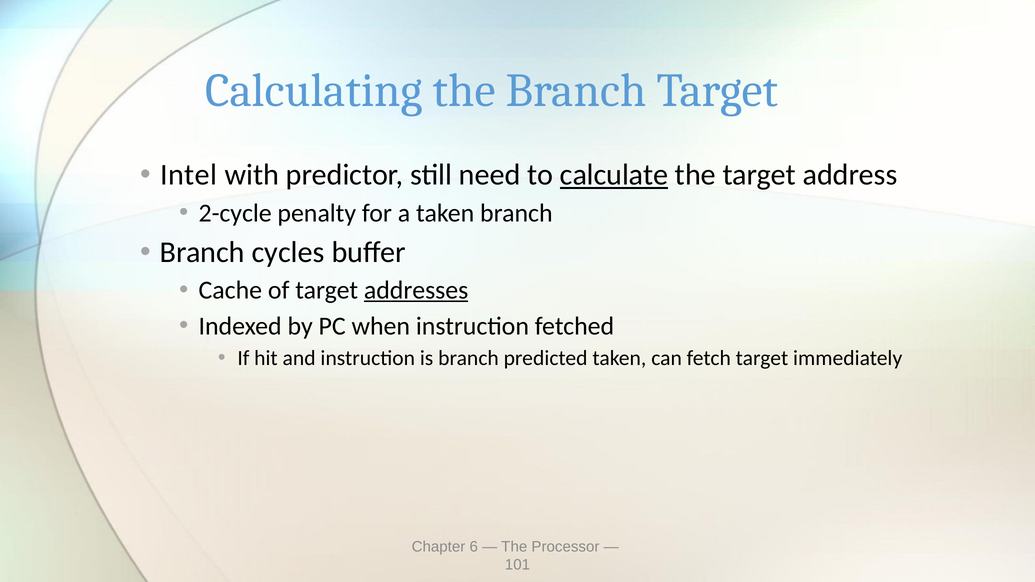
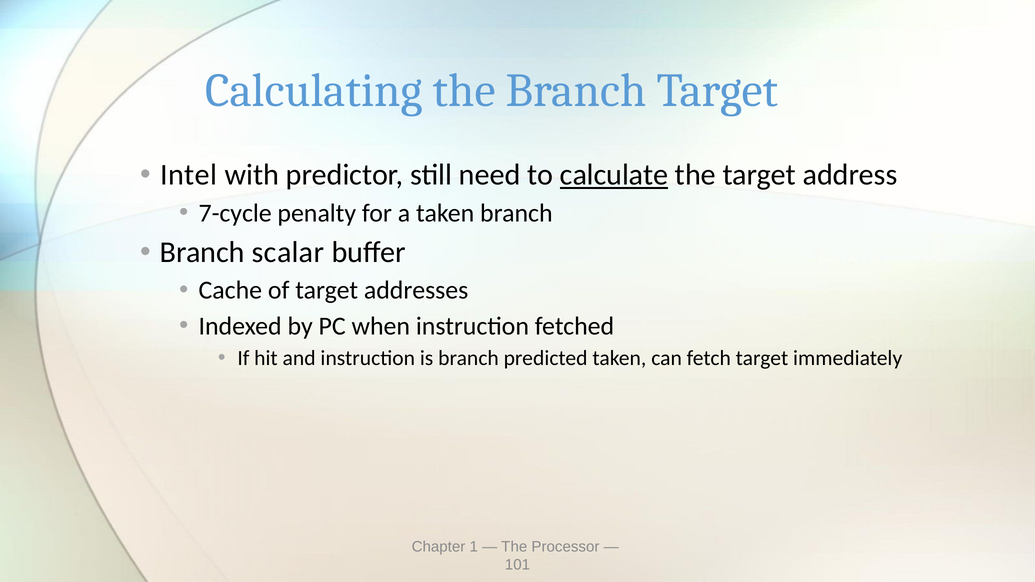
2-cycle: 2-cycle -> 7-cycle (235, 213)
cycles: cycles -> scalar (288, 252)
addresses underline: present -> none (416, 290)
6: 6 -> 1 (474, 547)
